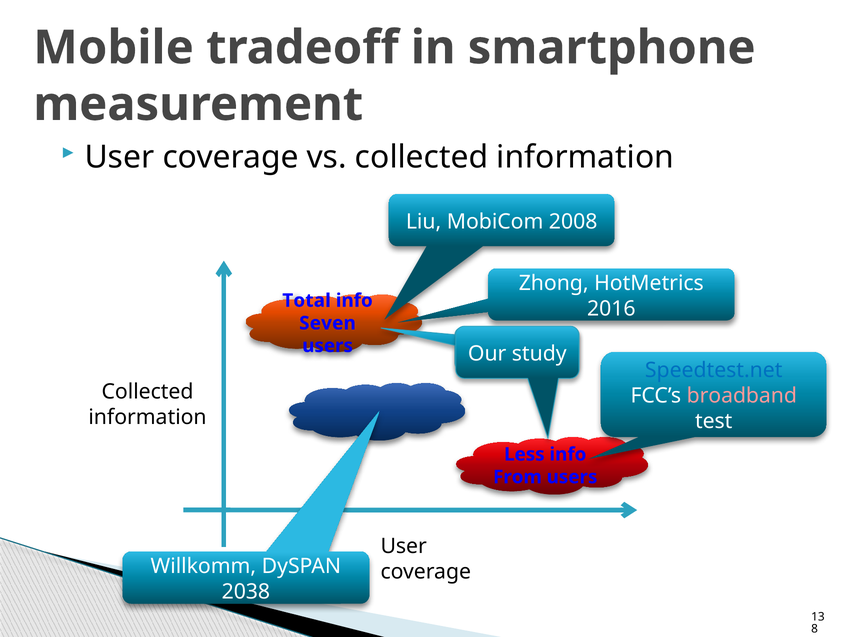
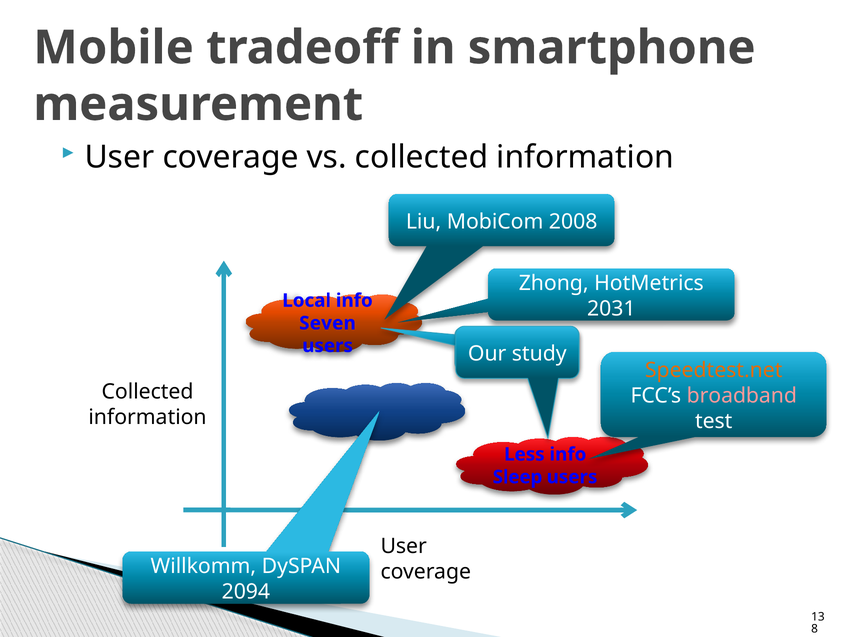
Total: Total -> Local (307, 300)
2016: 2016 -> 2031 (611, 309)
Speedtest.net colour: blue -> orange (714, 370)
From: From -> Sleep (518, 477)
2038: 2038 -> 2094 (246, 592)
